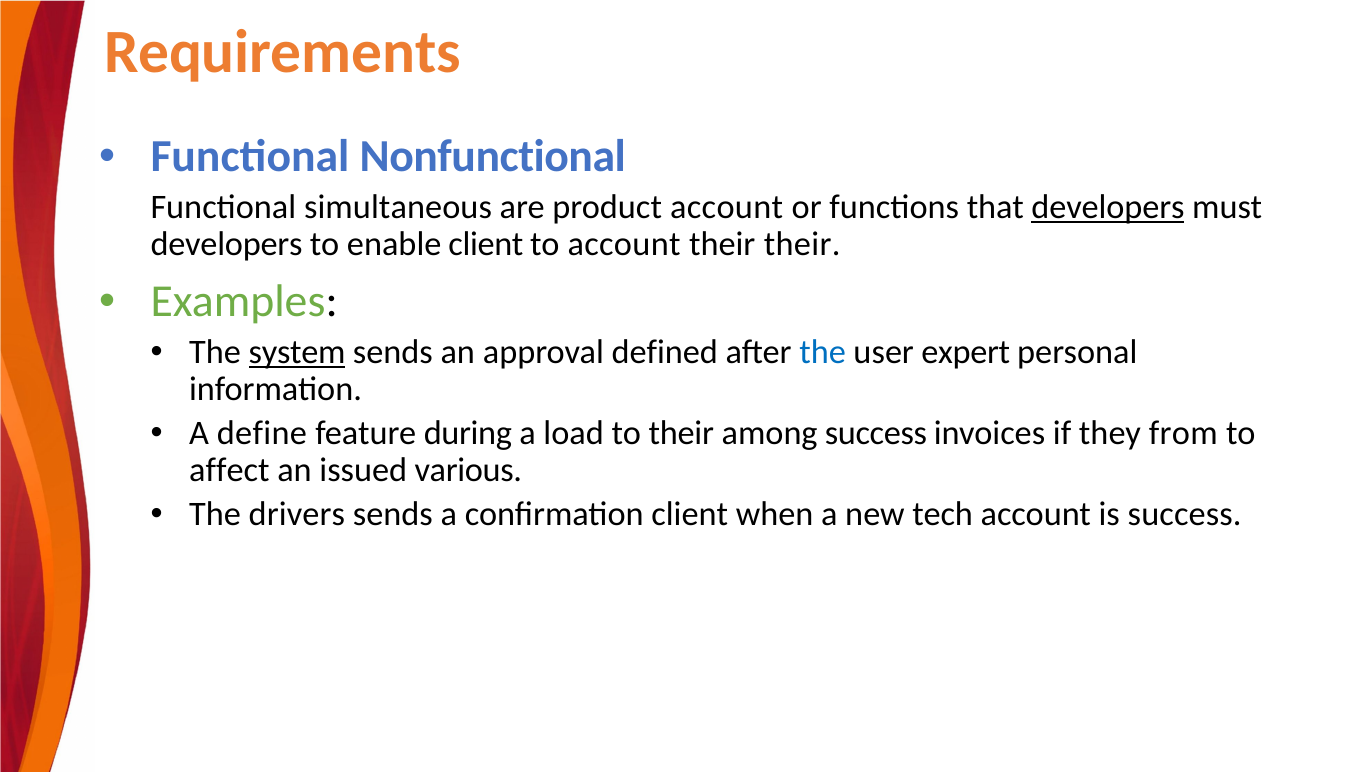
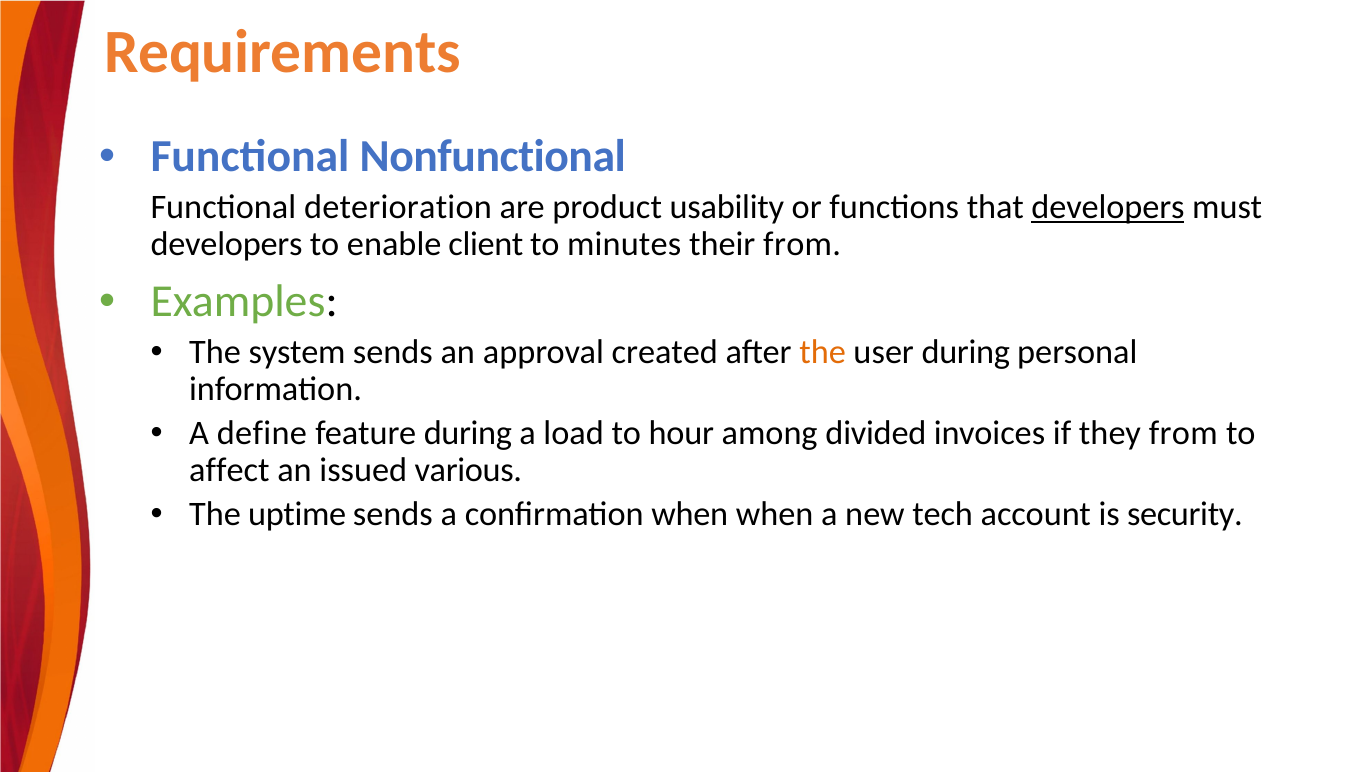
simultaneous: simultaneous -> deterioration (398, 207)
product account: account -> usability (727, 207)
to account: account -> minutes (624, 244)
their their: their -> from (802, 244)
system underline: present -> none (297, 352)
defined: defined -> created (665, 352)
the colour: blue -> orange (823, 352)
user expert: expert -> during (966, 352)
to their: their -> hour (681, 433)
among success: success -> divided (876, 433)
drivers: drivers -> uptime (297, 514)
confirmation client: client -> when (690, 514)
is success: success -> security (1185, 514)
